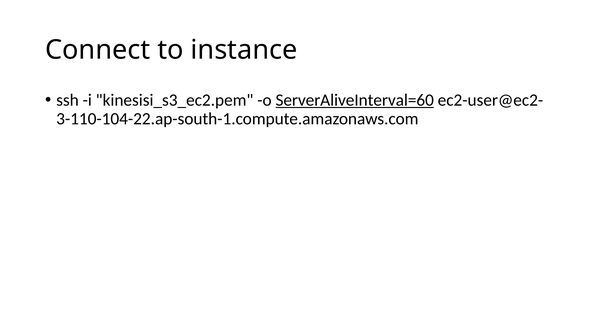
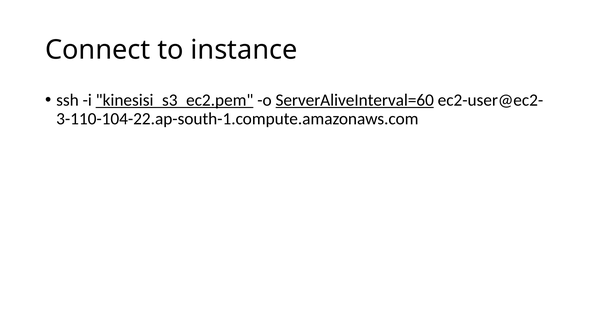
kinesisi_s3_ec2.pem underline: none -> present (175, 100)
